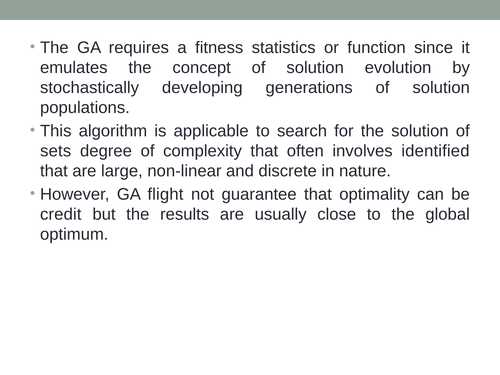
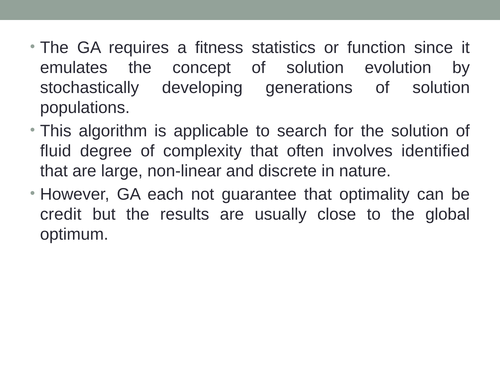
sets: sets -> fluid (56, 151)
flight: flight -> each (166, 194)
